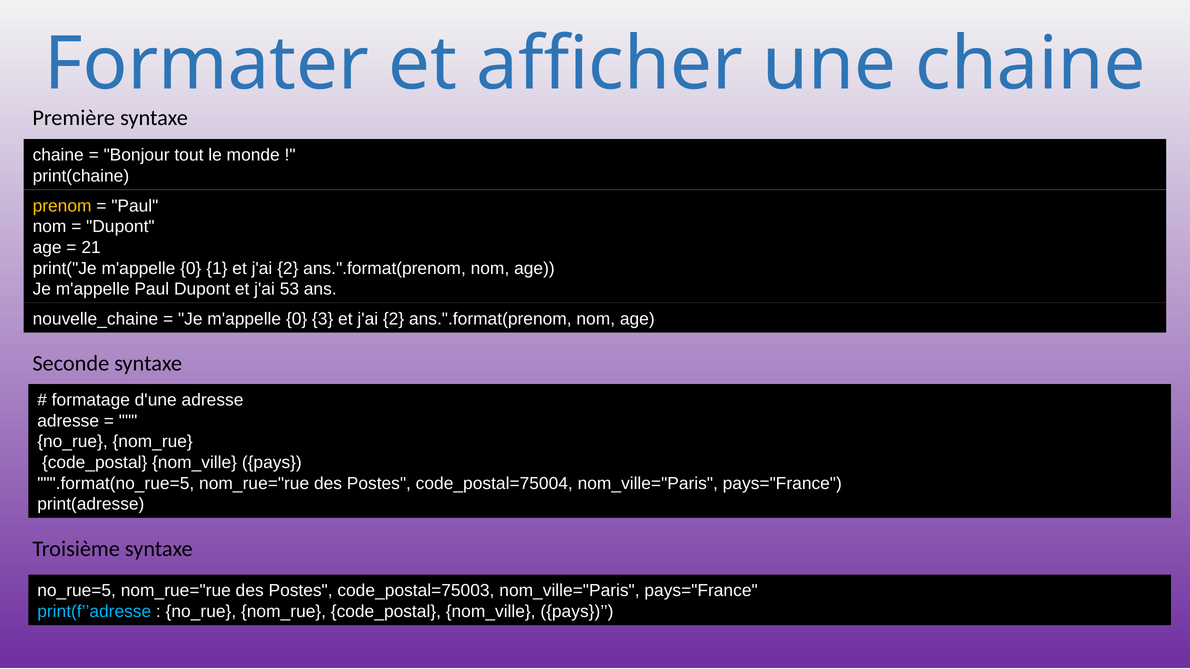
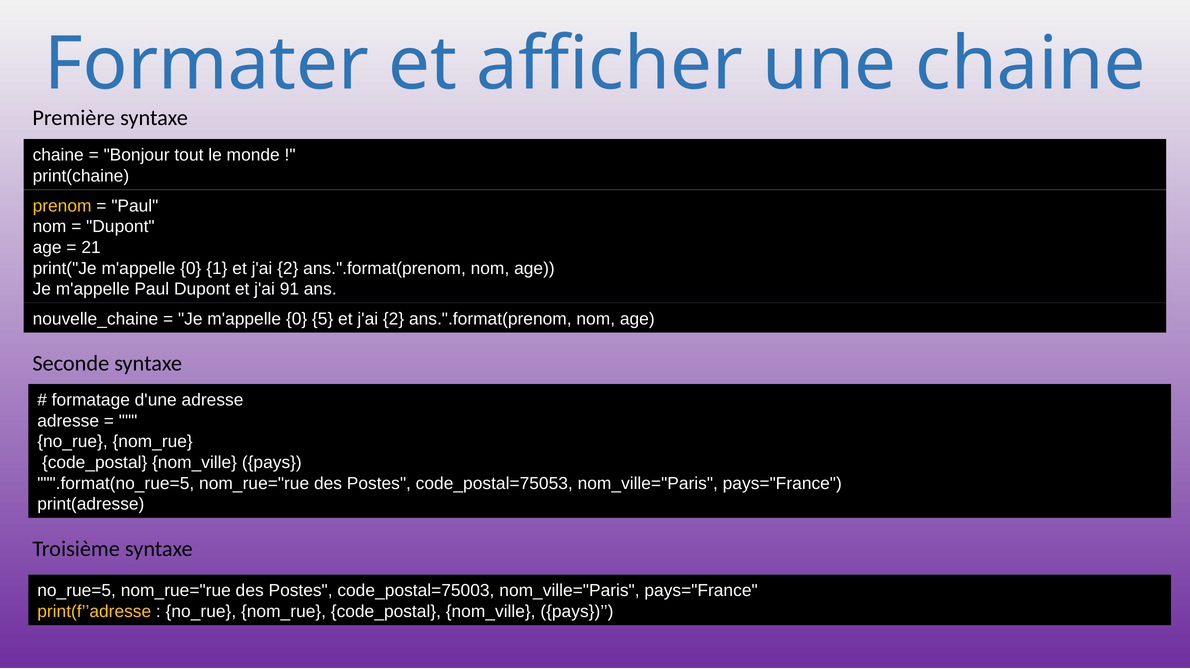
53: 53 -> 91 (289, 289)
3: 3 -> 5 (323, 319)
code_postal=75004: code_postal=75004 -> code_postal=75053 (494, 484)
print(f’’adresse colour: light blue -> yellow (94, 612)
